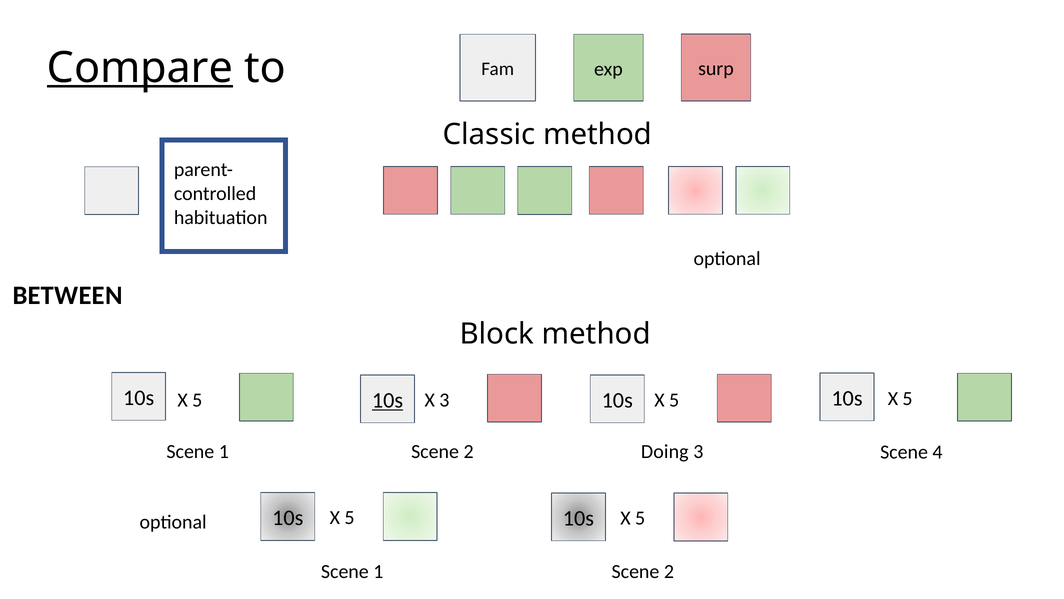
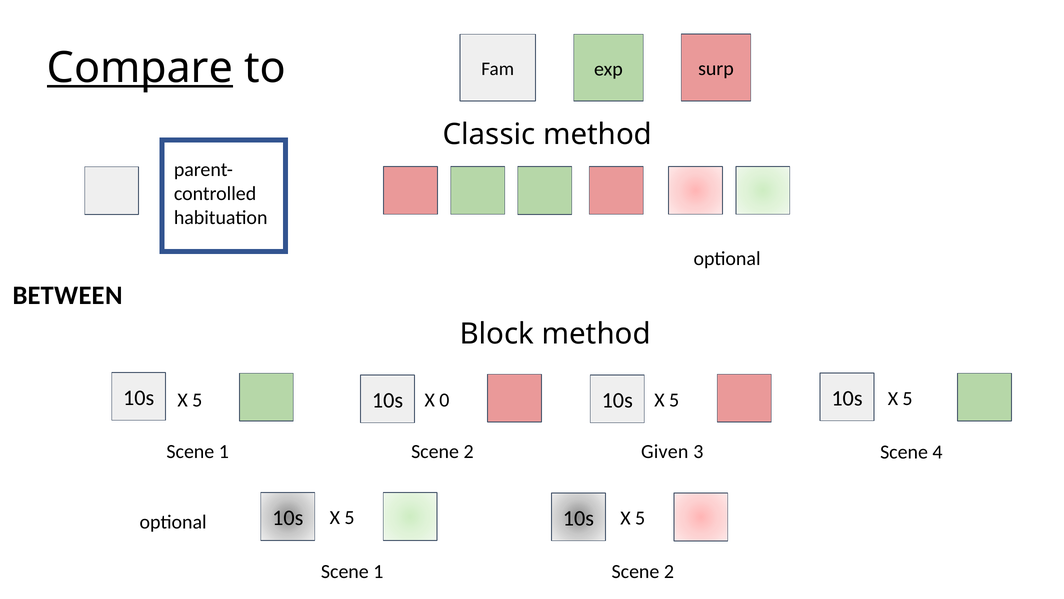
10s underline: present -> none (388, 400)
X 3: 3 -> 0 (444, 400)
Doing: Doing -> Given (665, 451)
